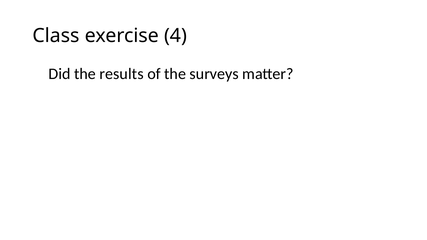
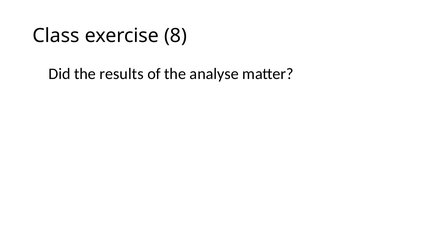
4: 4 -> 8 (176, 36)
surveys: surveys -> analyse (214, 74)
